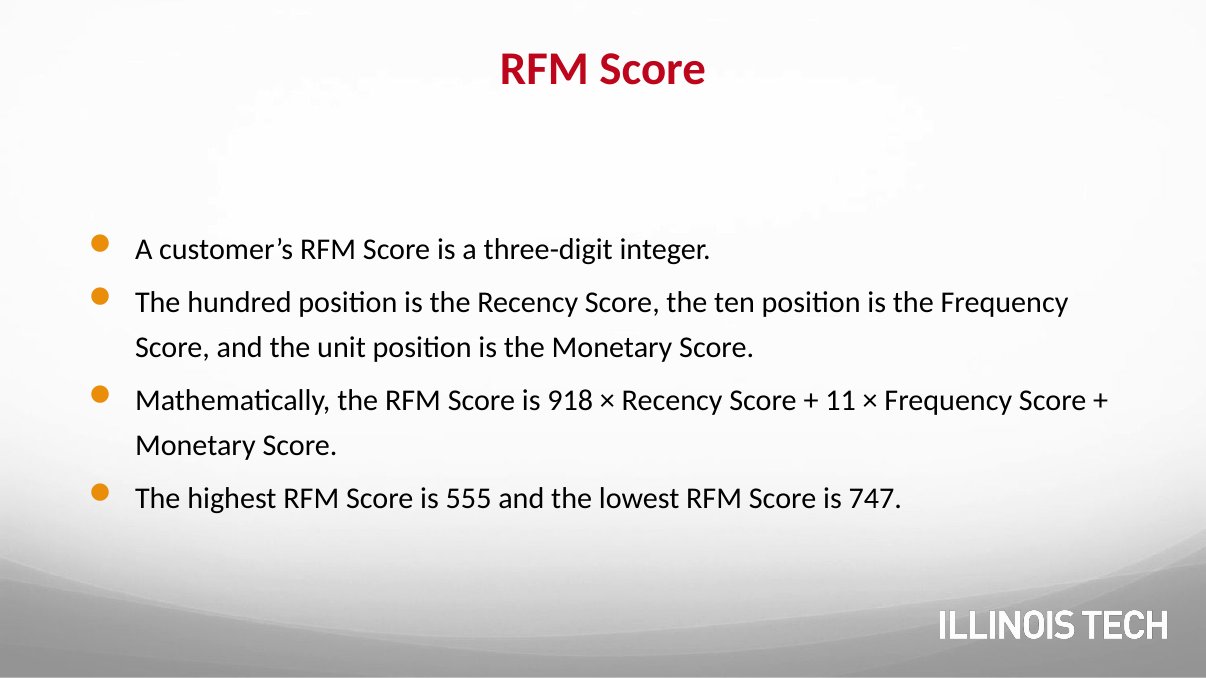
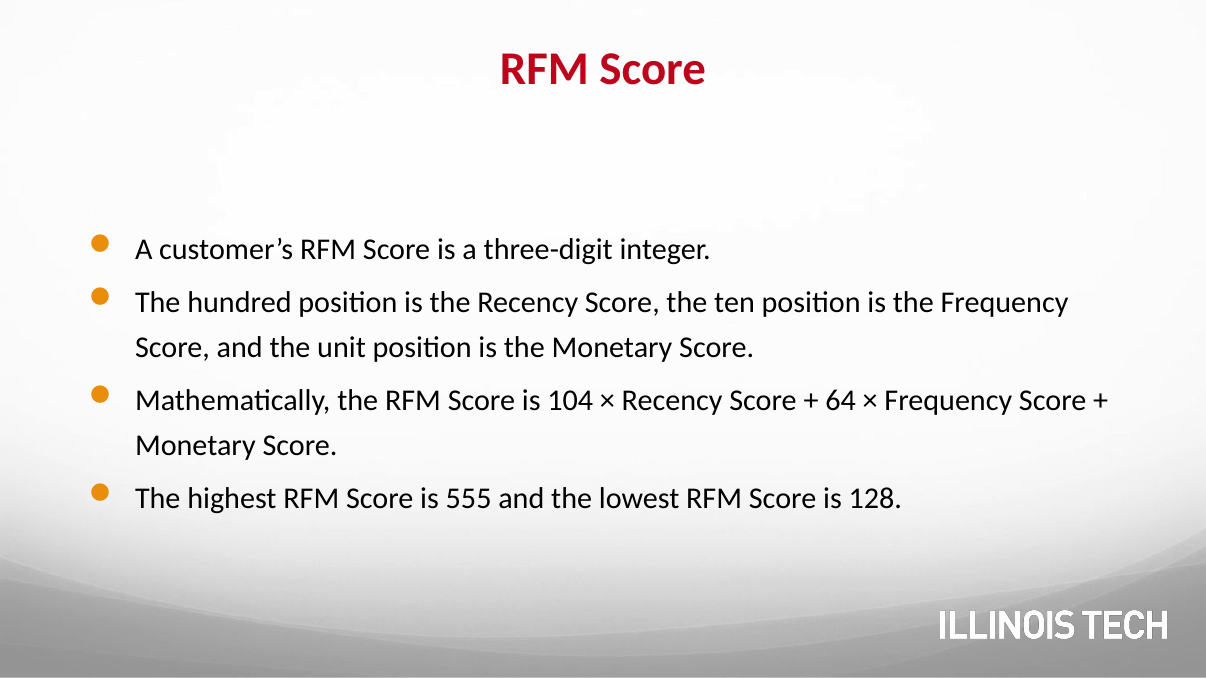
918: 918 -> 104 (570, 401)
11: 11 -> 64 (841, 401)
747: 747 -> 128 (875, 499)
